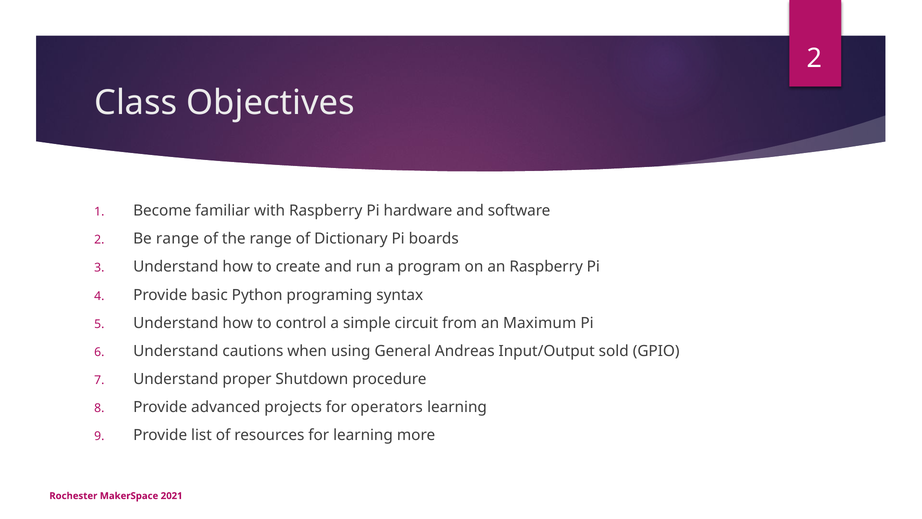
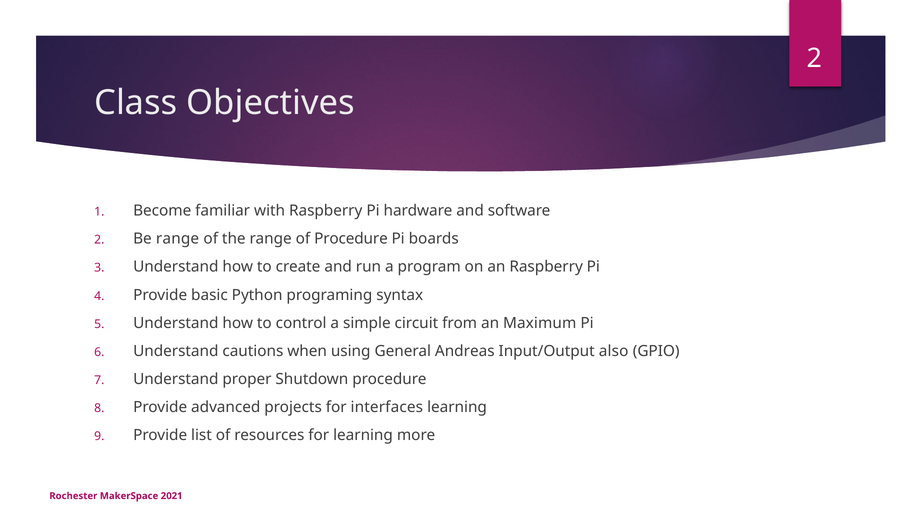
of Dictionary: Dictionary -> Procedure (351, 239)
sold: sold -> also (614, 351)
operators: operators -> interfaces (387, 407)
